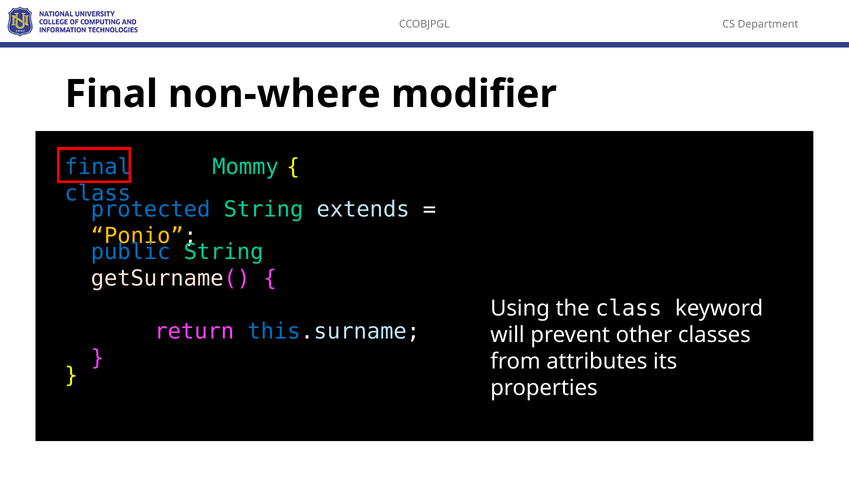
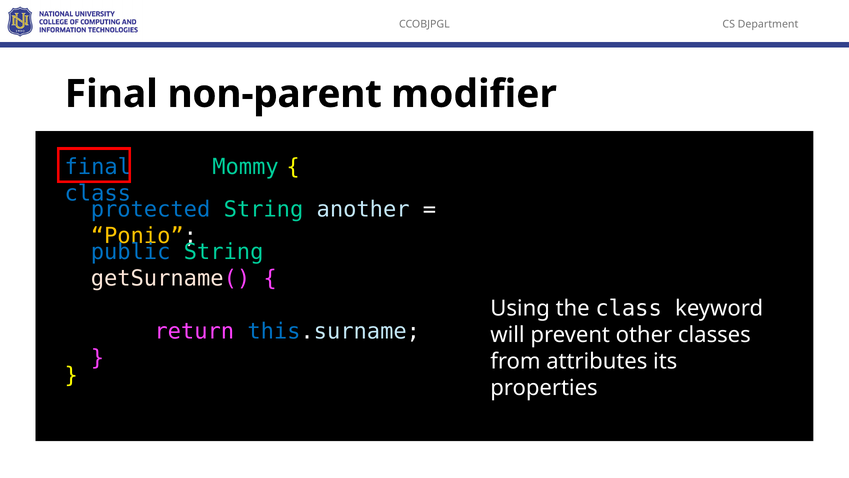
non-where: non-where -> non-parent (275, 94)
extends: extends -> another (363, 209)
